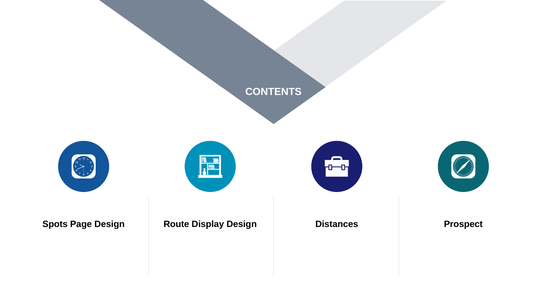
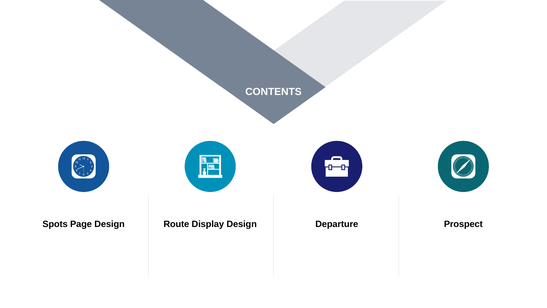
Distances: Distances -> Departure (337, 224)
